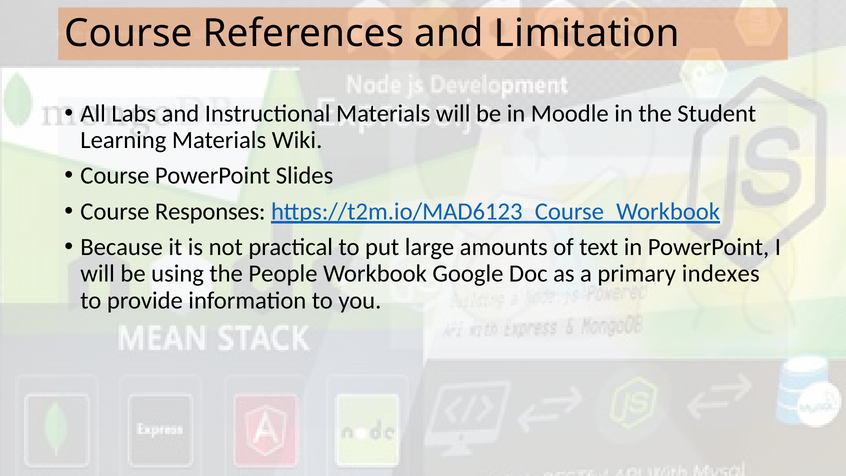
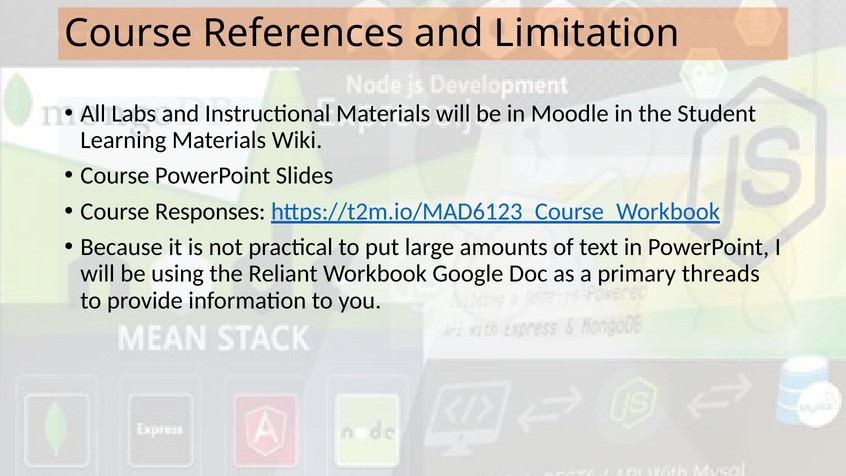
People: People -> Reliant (283, 274)
indexes: indexes -> threads (721, 274)
